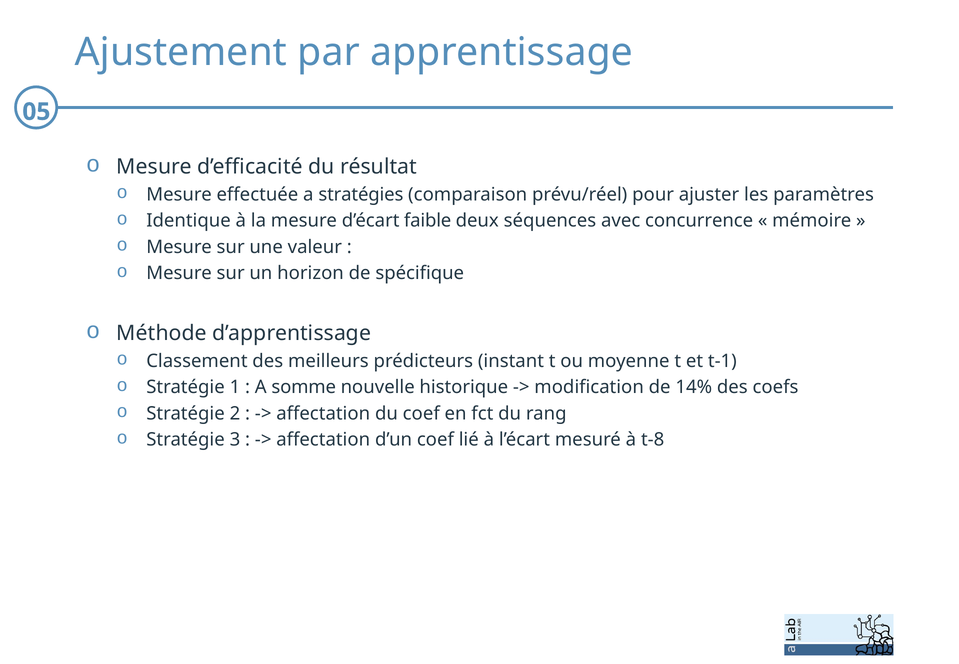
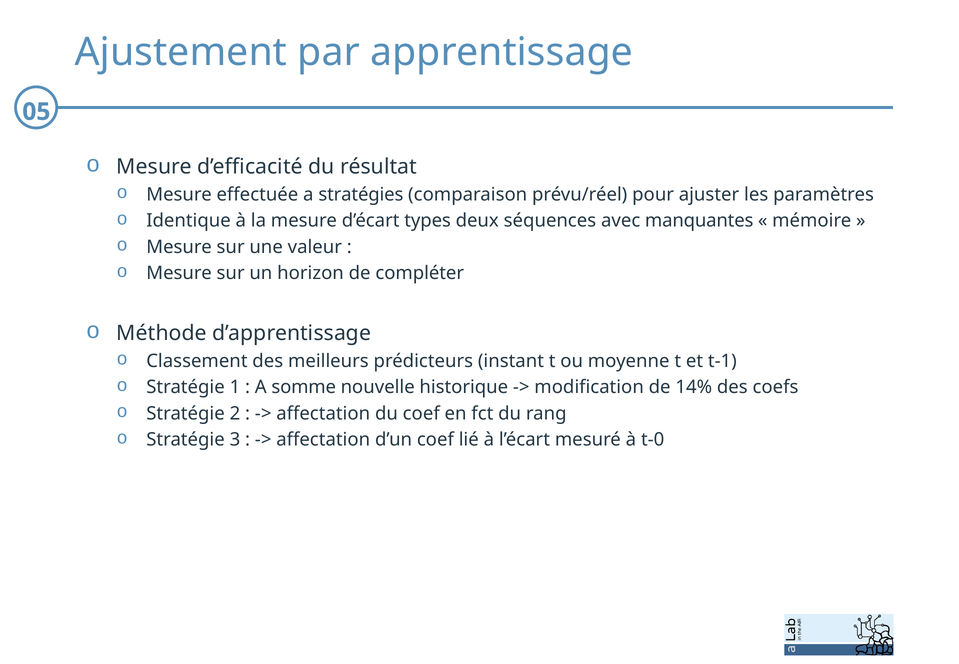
faible: faible -> types (428, 221)
concurrence: concurrence -> manquantes (699, 221)
spécifique: spécifique -> compléter (420, 273)
t-8: t-8 -> t-0 (653, 440)
